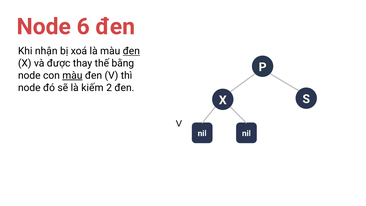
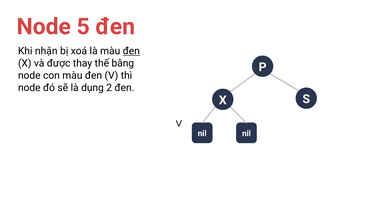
6: 6 -> 5 (83, 27)
màu underline: present -> none (72, 75)
kiếm: kiếm -> dụng (92, 88)
